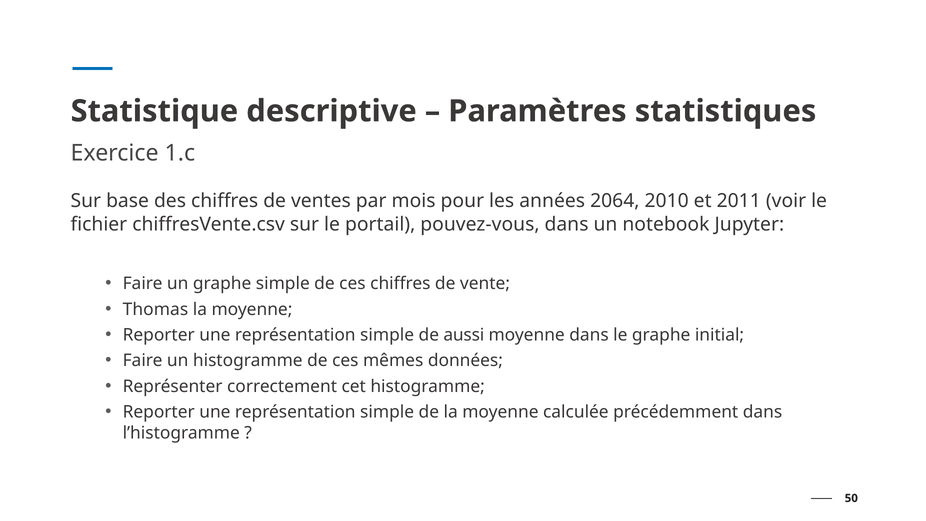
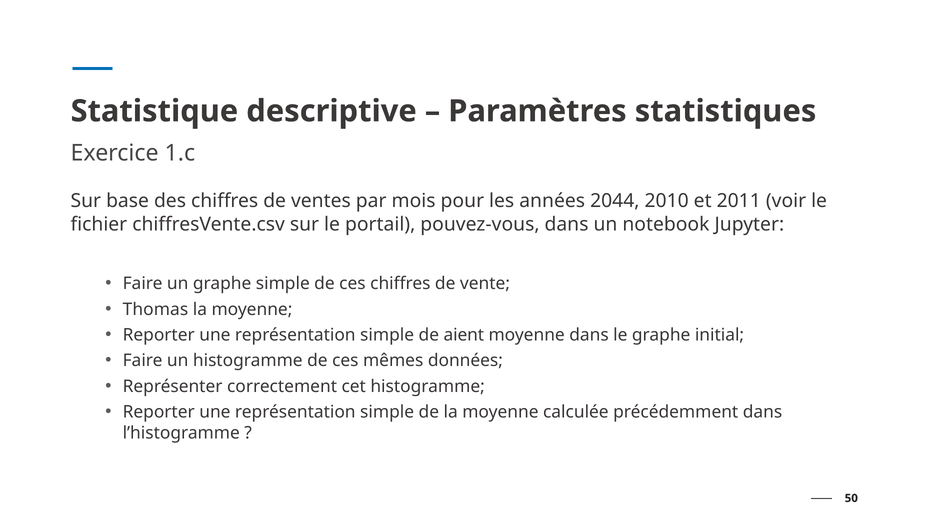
2064: 2064 -> 2044 (615, 201)
aussi: aussi -> aient (464, 335)
